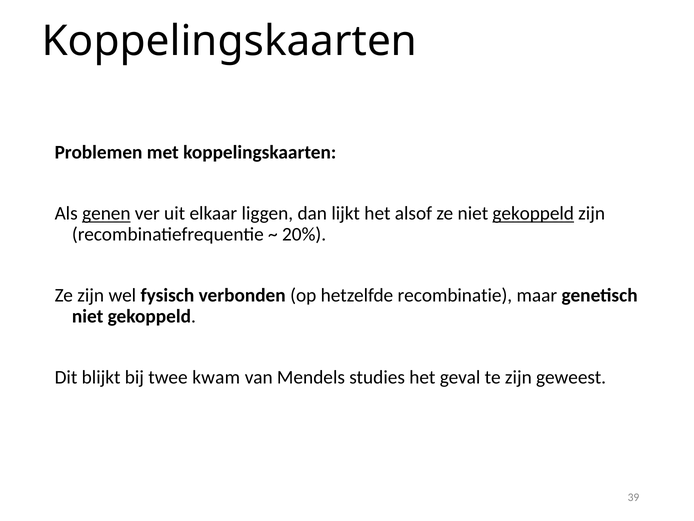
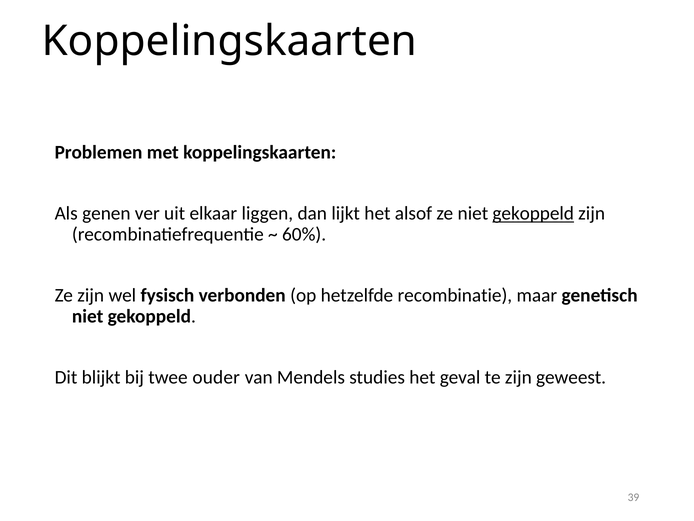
genen underline: present -> none (106, 213)
20%: 20% -> 60% (304, 234)
kwam: kwam -> ouder (216, 377)
